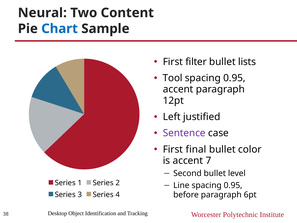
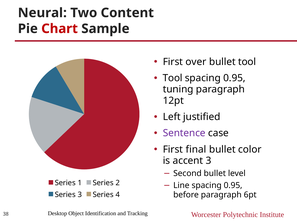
Chart colour: blue -> red (60, 29)
filter: filter -> over (196, 62)
bullet lists: lists -> tool (247, 62)
accent: accent -> tuning (178, 89)
accent 7: 7 -> 3 (208, 160)
